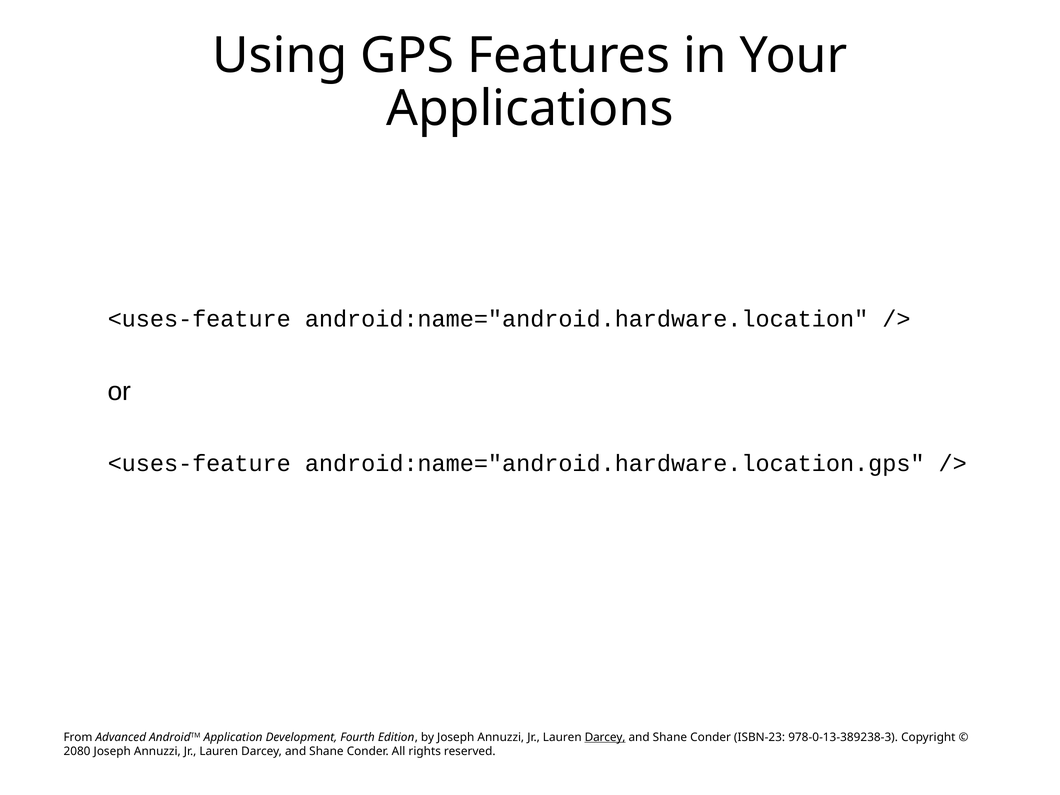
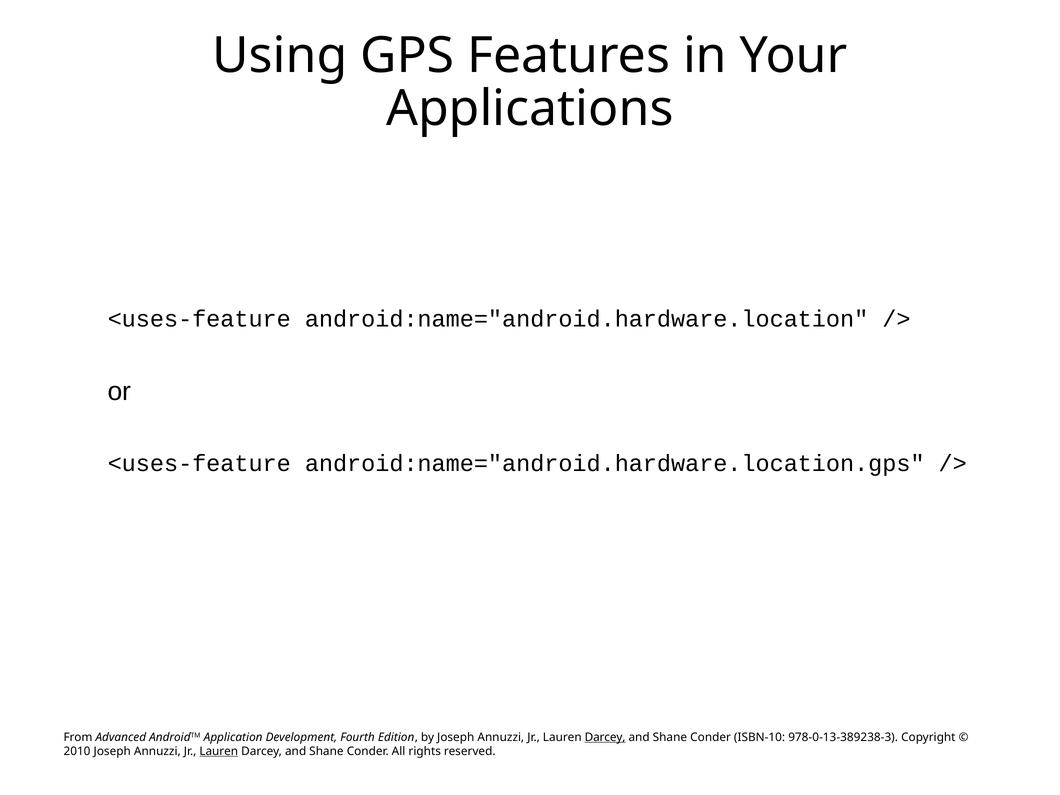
ISBN-23: ISBN-23 -> ISBN-10 (760, 737)
2080: 2080 -> 2010 (77, 751)
Lauren underline: none -> present (219, 751)
